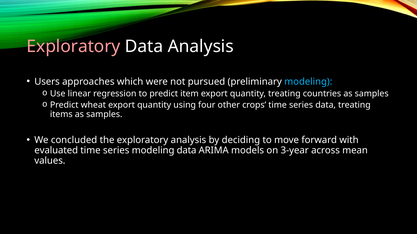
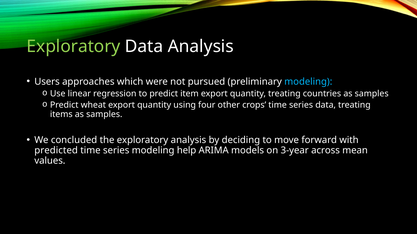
Exploratory colour: pink -> light green (74, 47)
evaluated: evaluated -> predicted (56, 151)
modeling data: data -> help (187, 151)
